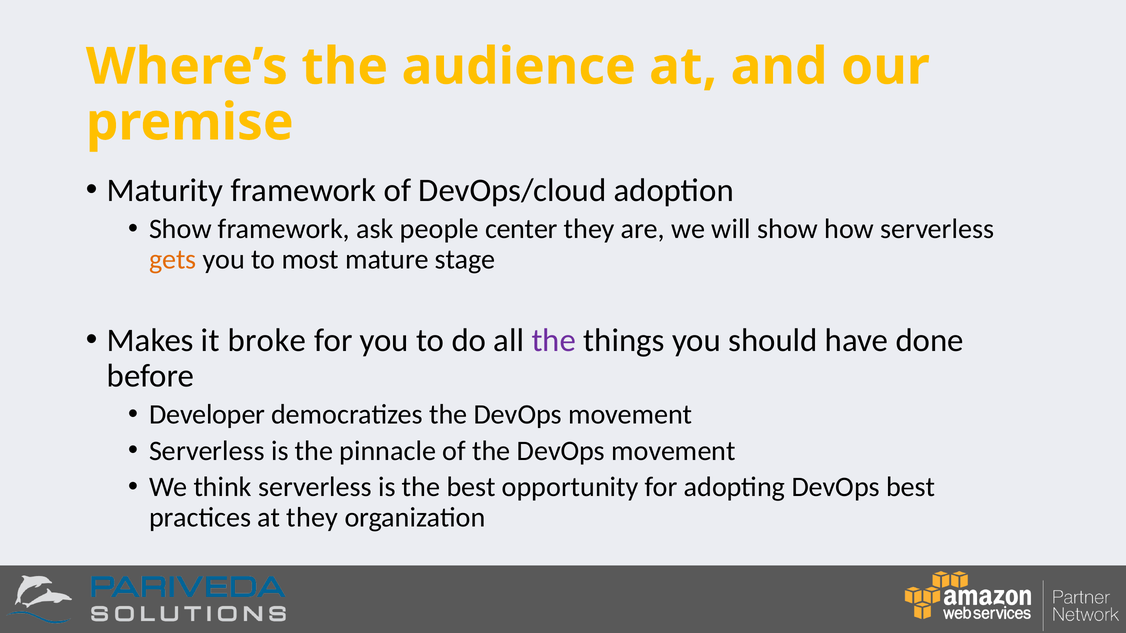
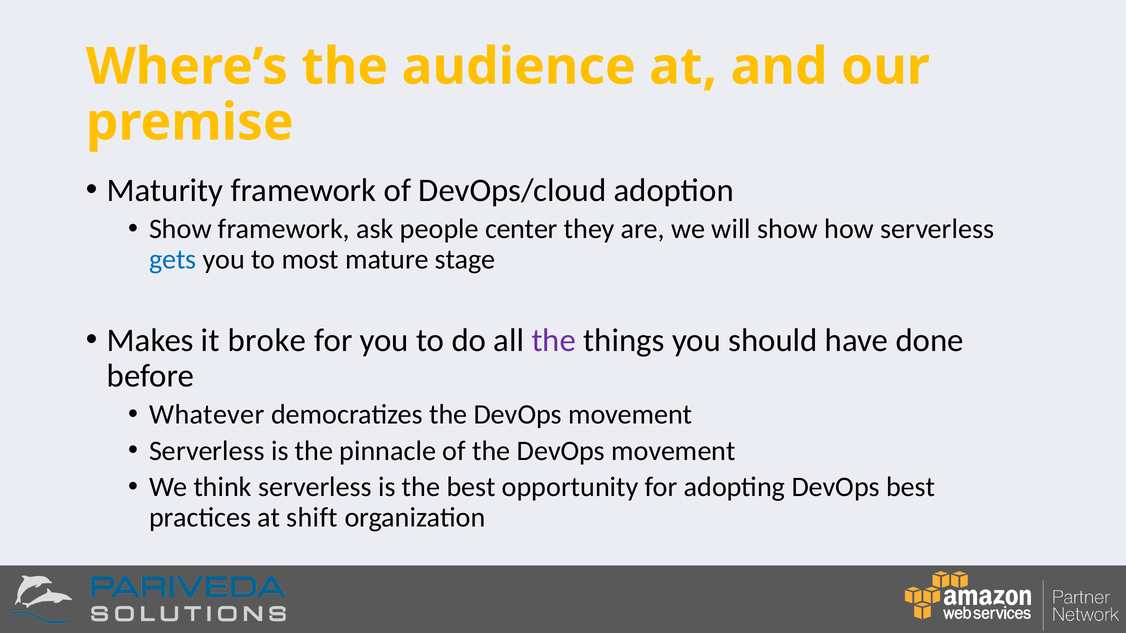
gets colour: orange -> blue (173, 260)
Developer: Developer -> Whatever (207, 415)
at they: they -> shift (312, 518)
